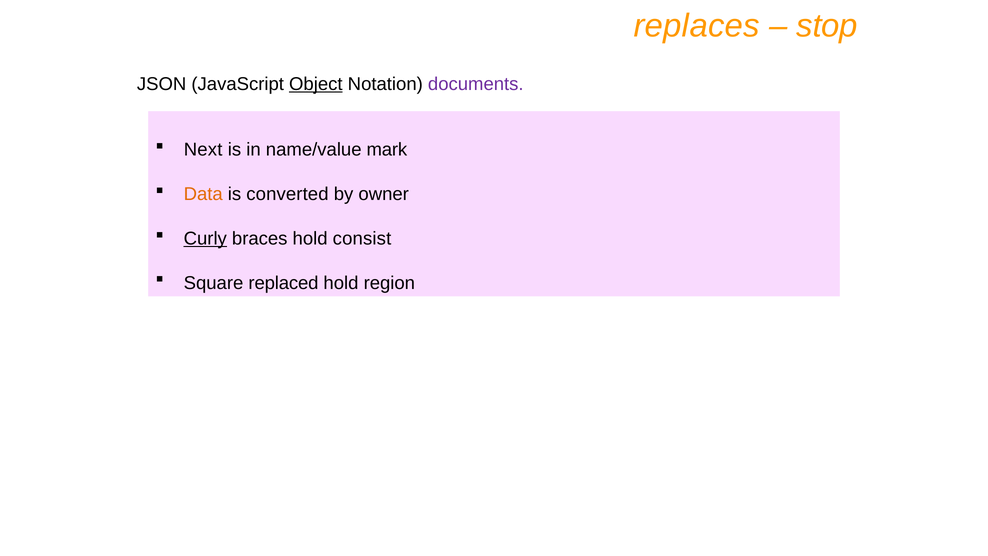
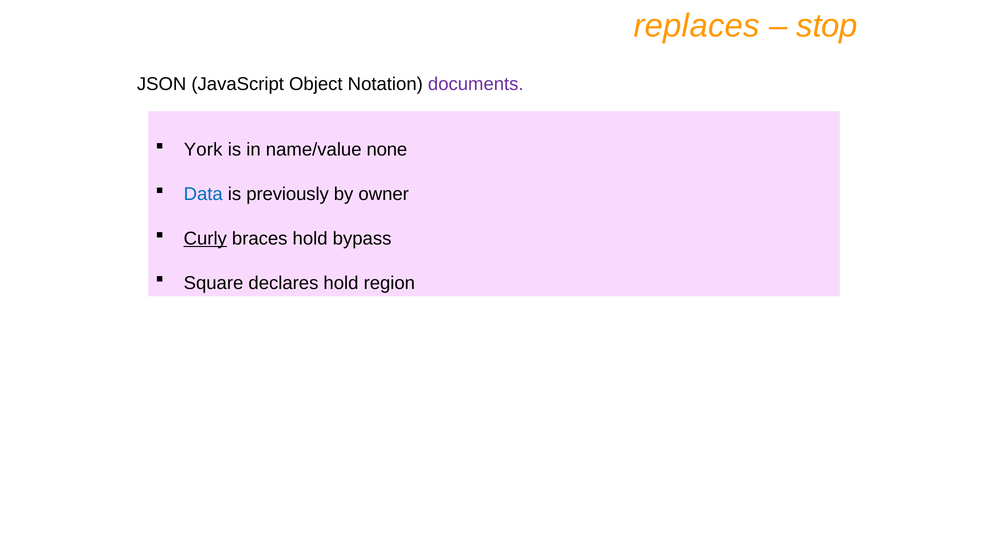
Object underline: present -> none (316, 84)
Next: Next -> York (203, 149)
mark: mark -> none (387, 149)
Data colour: orange -> blue (203, 194)
converted: converted -> previously (288, 194)
consist: consist -> bypass (362, 238)
replaced: replaced -> declares (283, 283)
